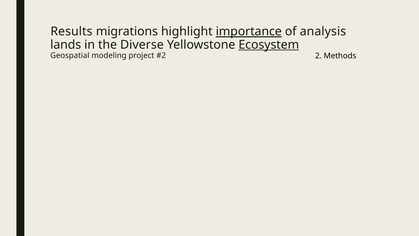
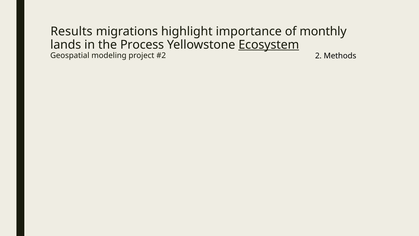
importance underline: present -> none (249, 32)
analysis: analysis -> monthly (323, 32)
Diverse: Diverse -> Process (142, 45)
